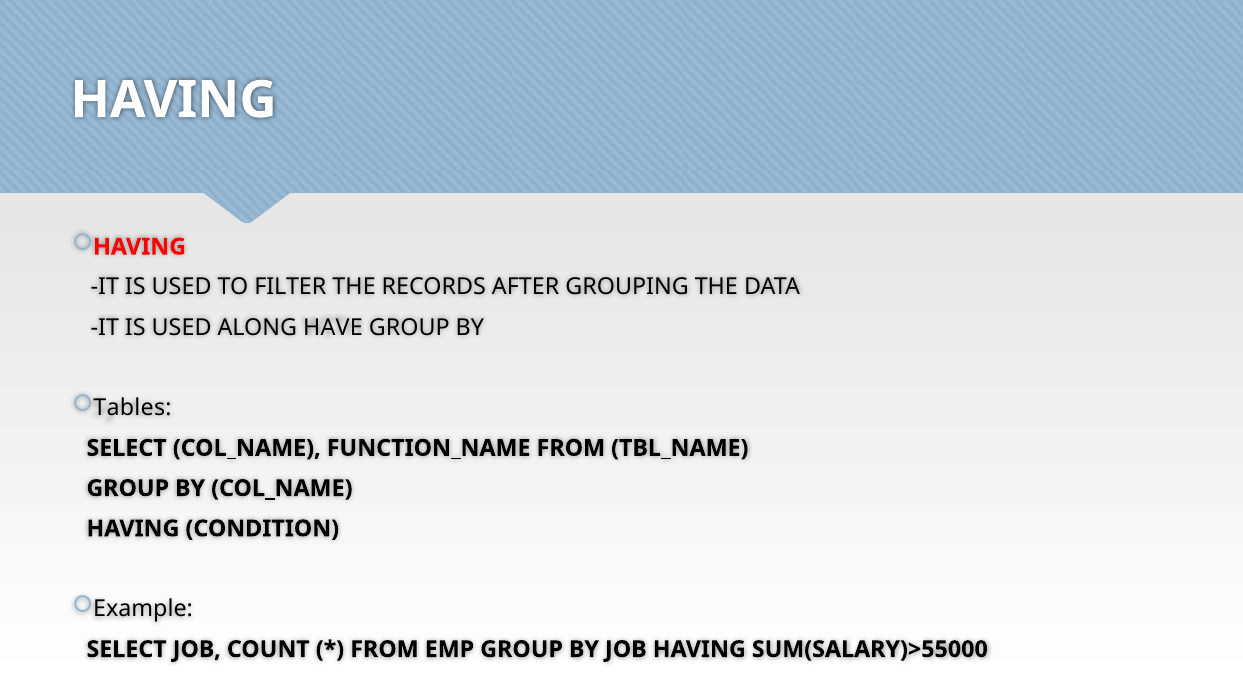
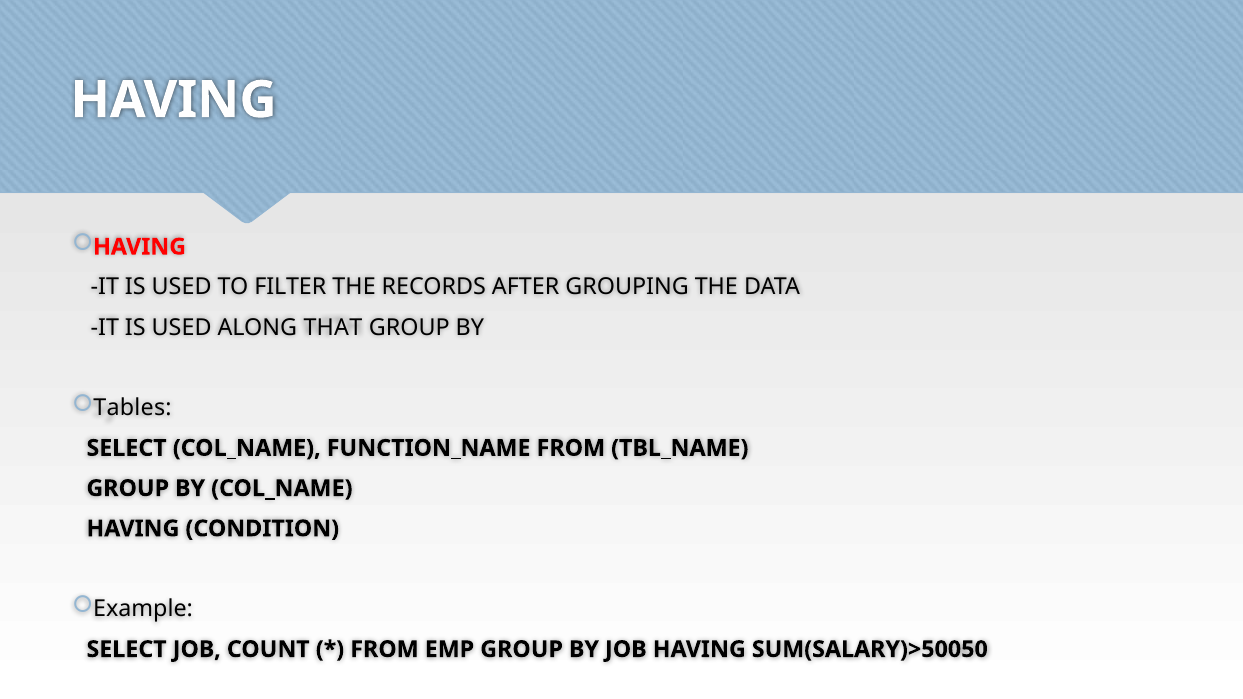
HAVE: HAVE -> THAT (333, 327)
SUM(SALARY)>55000: SUM(SALARY)>55000 -> SUM(SALARY)>50050 (870, 650)
